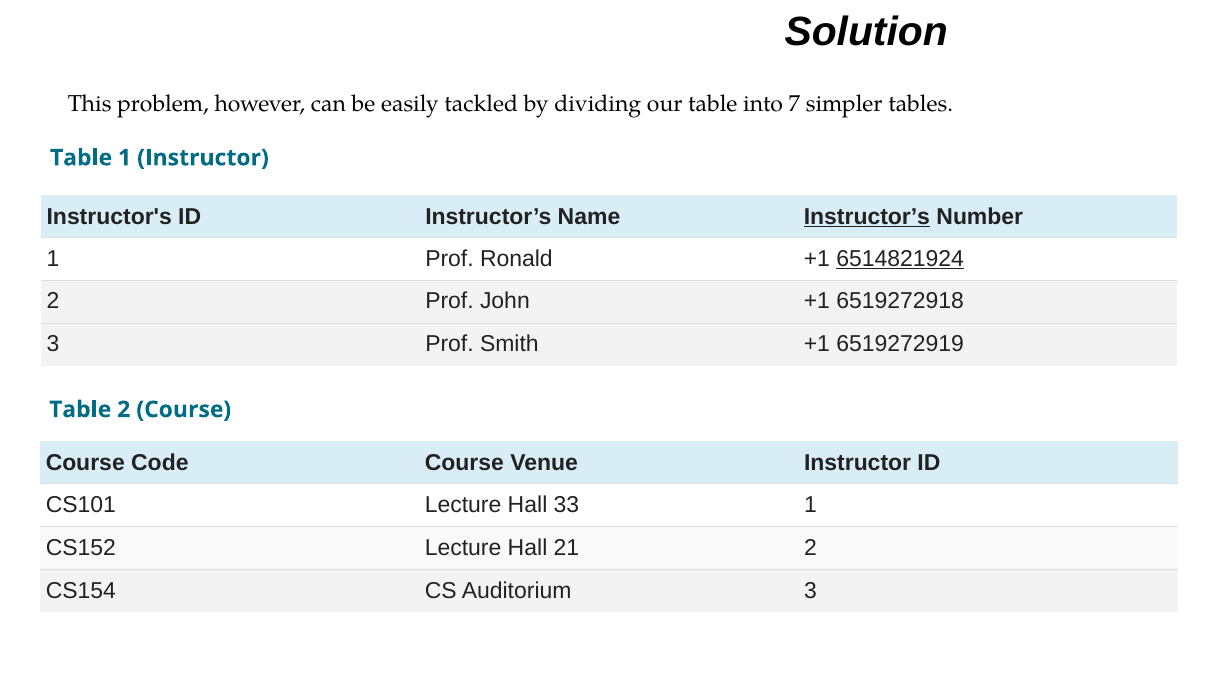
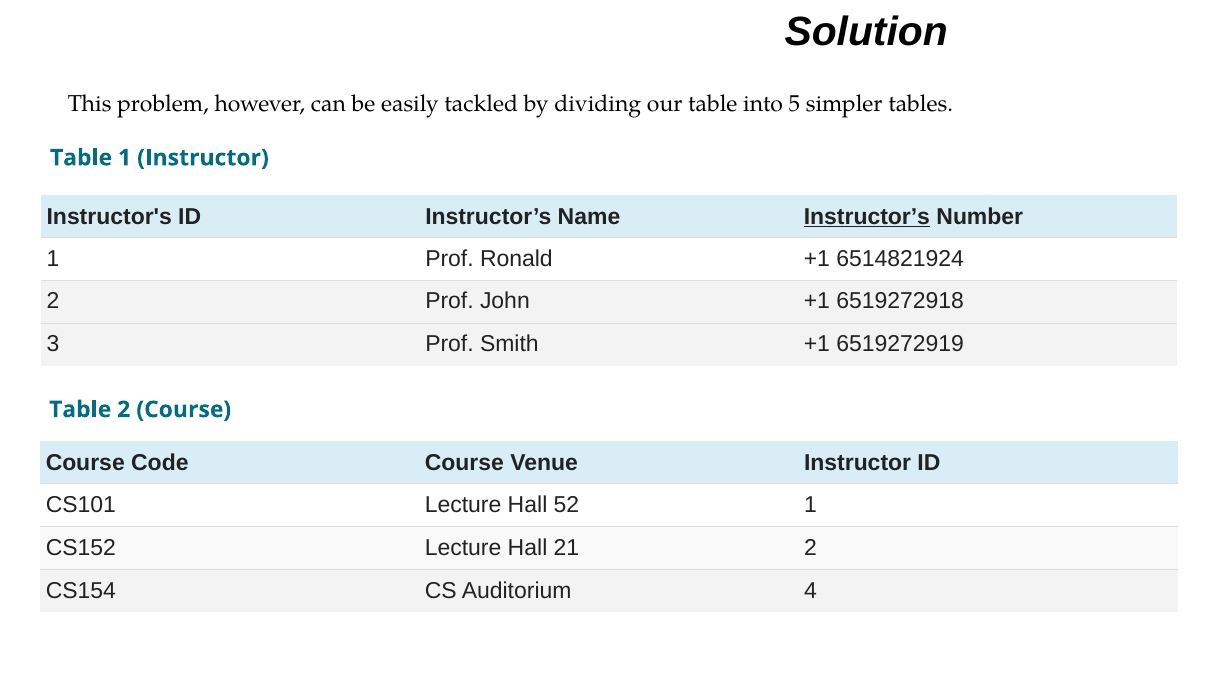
7: 7 -> 5 (794, 104)
6514821924 underline: present -> none (900, 258)
33: 33 -> 52 (566, 505)
Auditorium 3: 3 -> 4 (810, 590)
